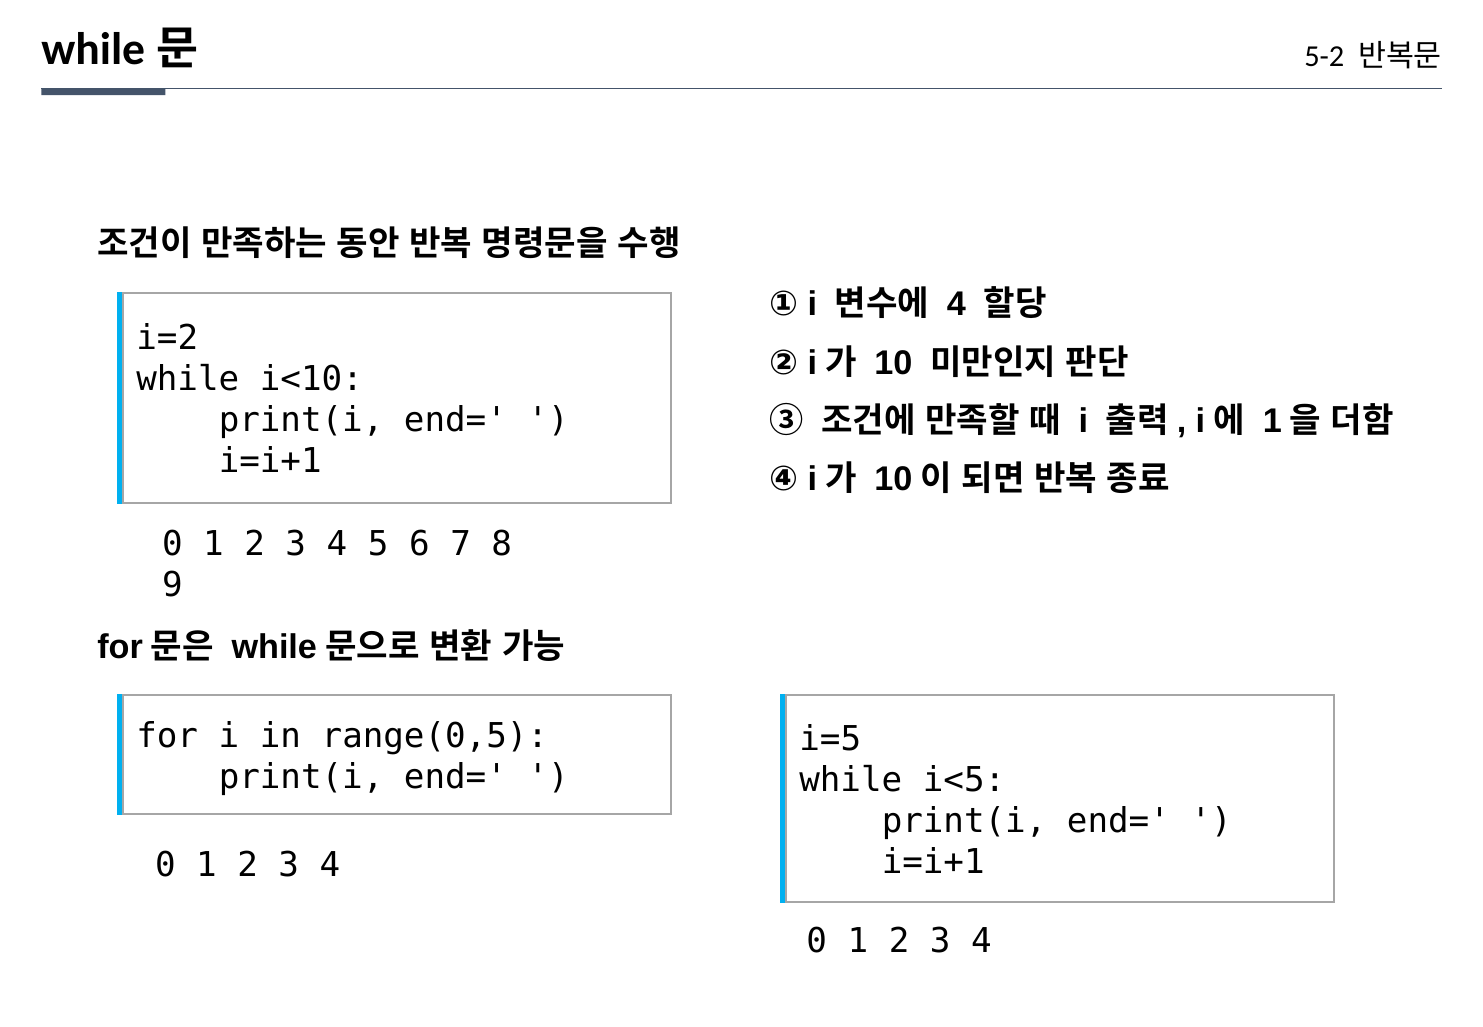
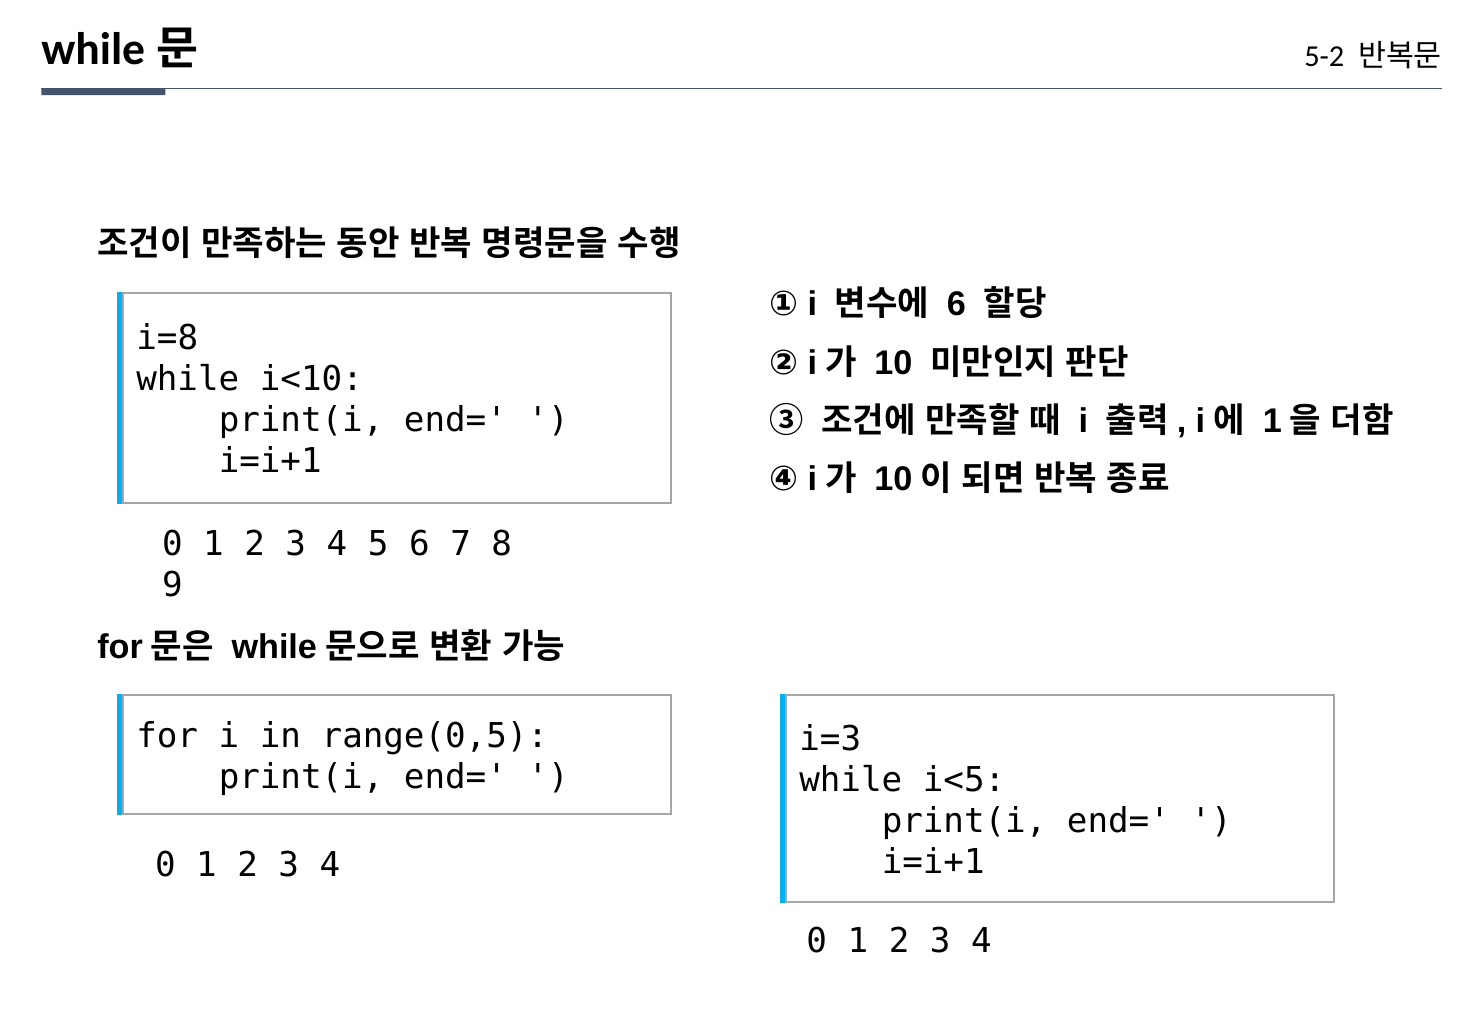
4: 4 -> 6 (956, 304)
i=2: i=2 -> i=8 (167, 338)
i=5: i=5 -> i=3 (830, 739)
